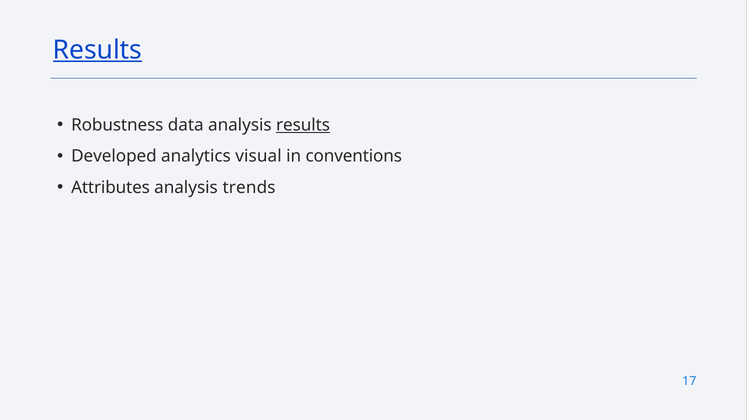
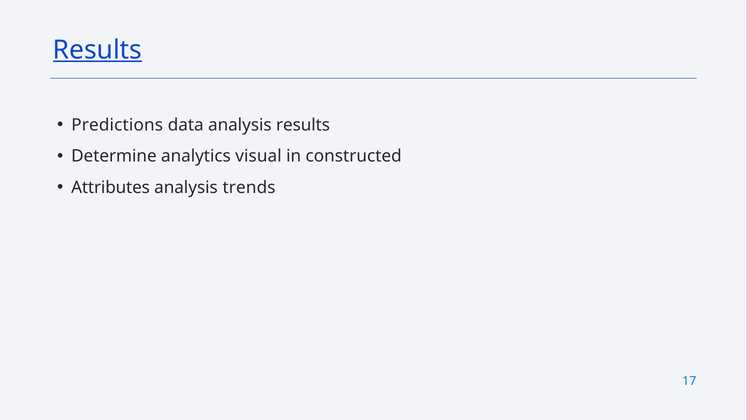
Robustness: Robustness -> Predictions (117, 125)
results underline: present -> none (303, 125)
Developed: Developed -> Determine (114, 156)
conventions: conventions -> constructed (354, 156)
